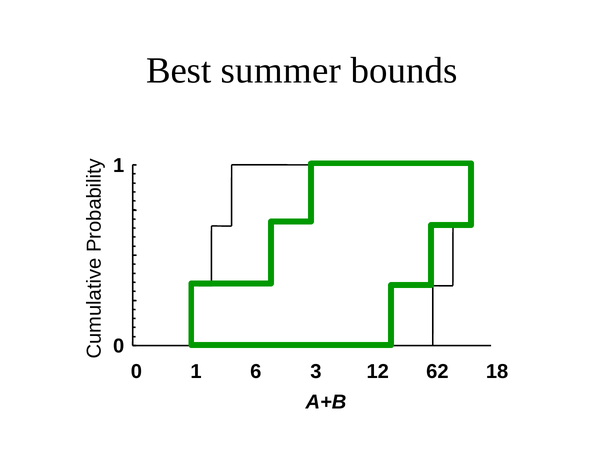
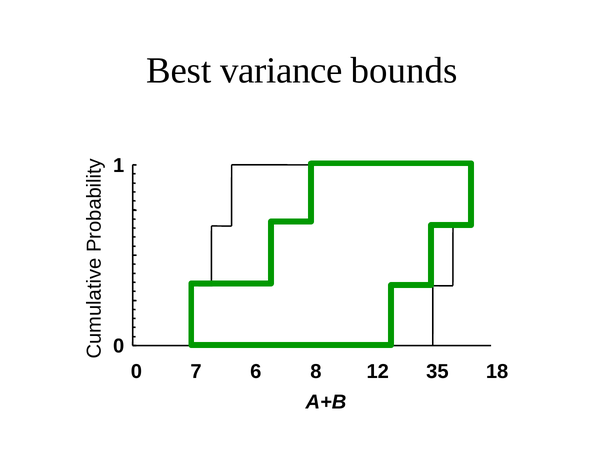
summer: summer -> variance (281, 71)
1: 1 -> 7 (196, 372)
3: 3 -> 8 (316, 372)
62: 62 -> 35 (437, 372)
